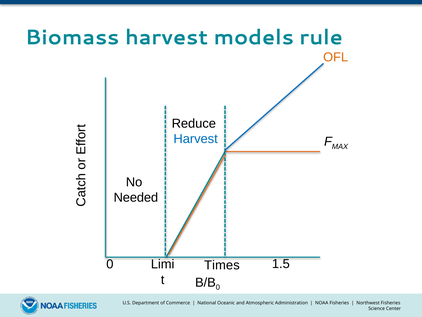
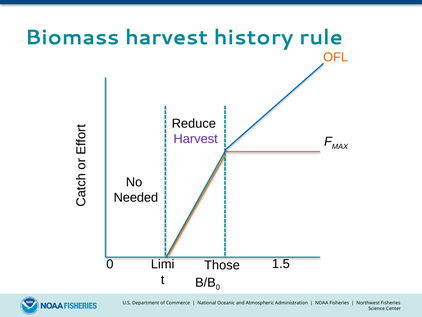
models: models -> history (254, 37)
Harvest colour: blue -> purple (196, 139)
Times: Times -> Those (222, 265)
